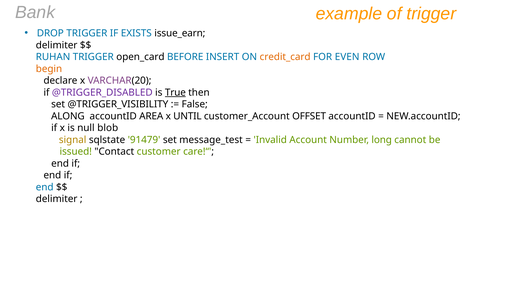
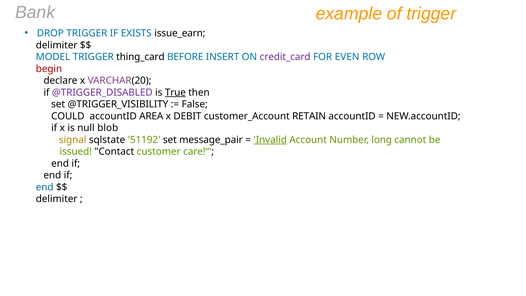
RUHAN: RUHAN -> MODEL (53, 57)
open_card: open_card -> thing_card (140, 57)
credit_card colour: orange -> purple (285, 57)
begin colour: orange -> red (49, 69)
ALONG: ALONG -> COULD (68, 116)
UNTIL: UNTIL -> DEBIT (187, 116)
OFFSET: OFFSET -> RETAIN (309, 116)
91479: 91479 -> 51192 (144, 140)
message_test: message_test -> message_pair (211, 140)
Invalid underline: none -> present (270, 140)
